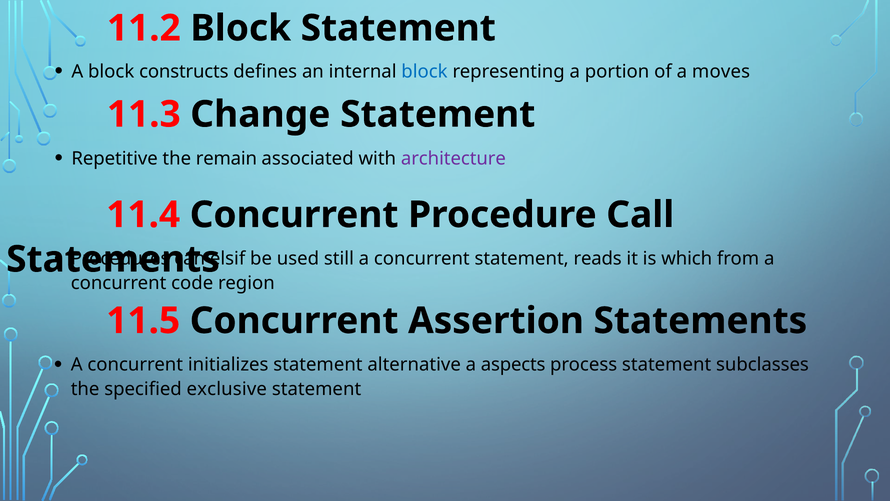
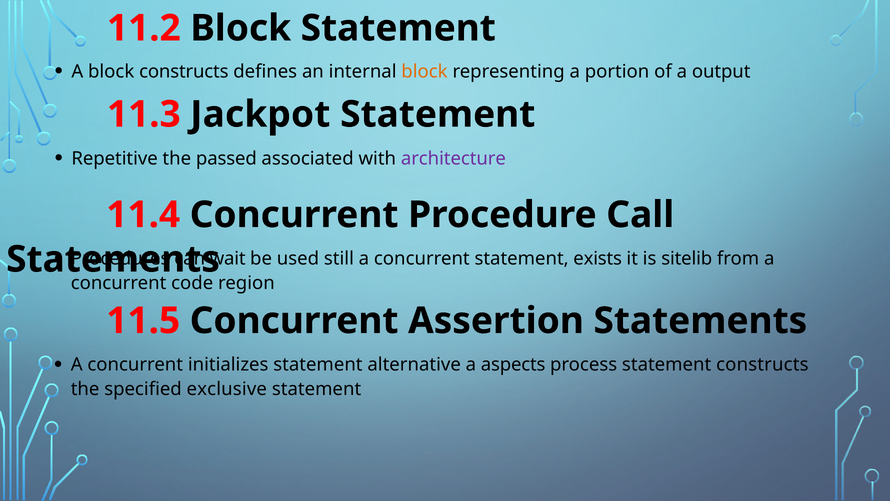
block colour: blue -> orange (424, 72)
moves: moves -> output (721, 72)
Change: Change -> Jackpot (260, 114)
remain: remain -> passed (226, 158)
elsif: elsif -> wait (228, 259)
reads: reads -> exists (598, 259)
which: which -> sitelib (687, 259)
statement subclasses: subclasses -> constructs (762, 365)
